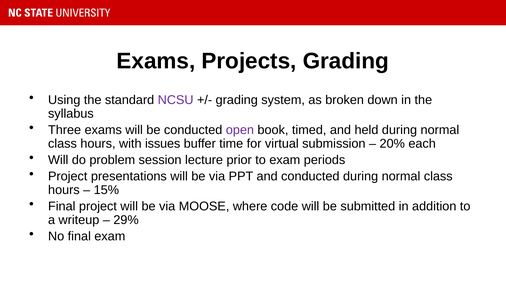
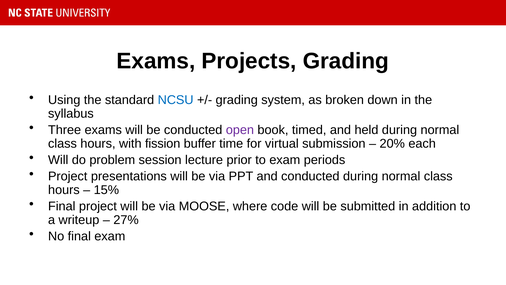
NCSU colour: purple -> blue (176, 100)
issues: issues -> fission (163, 143)
29%: 29% -> 27% (126, 220)
